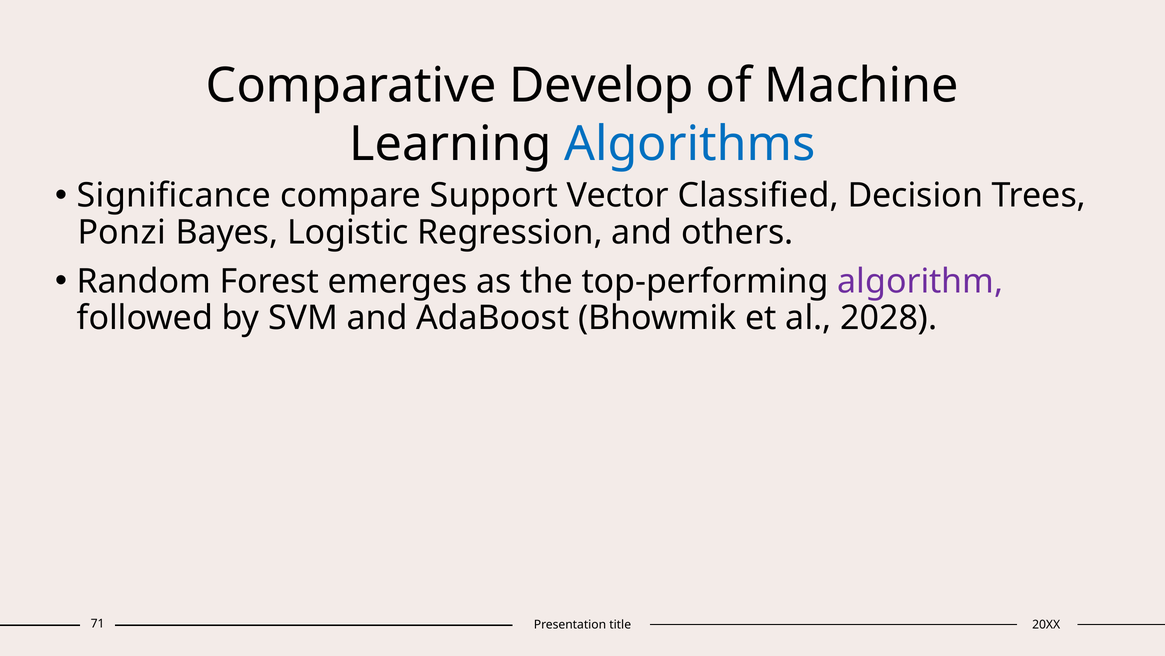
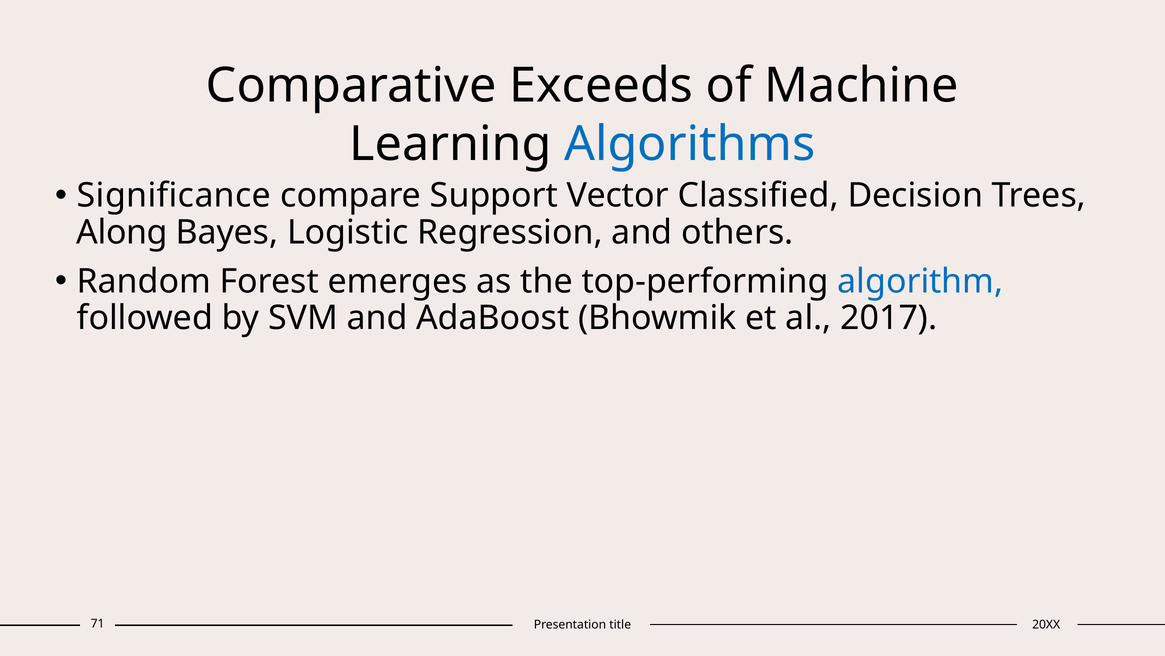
Develop: Develop -> Exceeds (601, 86)
Ponzi: Ponzi -> Along (122, 232)
algorithm colour: purple -> blue (920, 281)
2028: 2028 -> 2017 (889, 318)
